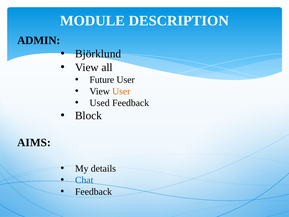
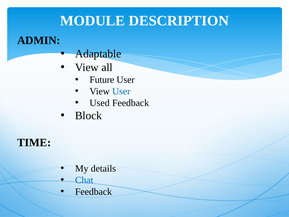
Björklund: Björklund -> Adaptable (98, 54)
User colour: orange -> blue (121, 91)
AIMS: AIMS -> TIME (34, 142)
